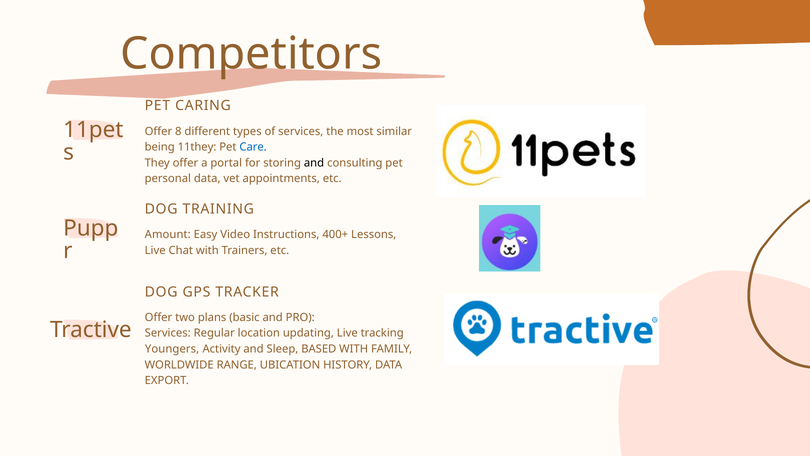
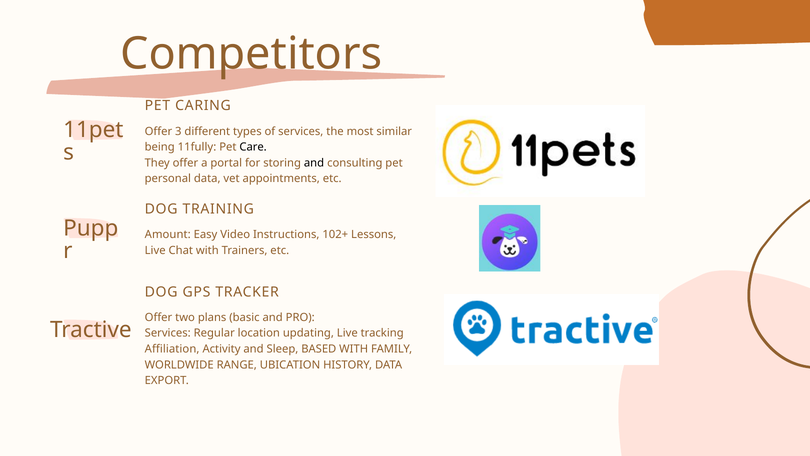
8: 8 -> 3 (178, 131)
11they: 11they -> 11fully (197, 147)
Care colour: blue -> black (253, 147)
400+: 400+ -> 102+ (335, 234)
Youngers: Youngers -> Affiliation (172, 349)
